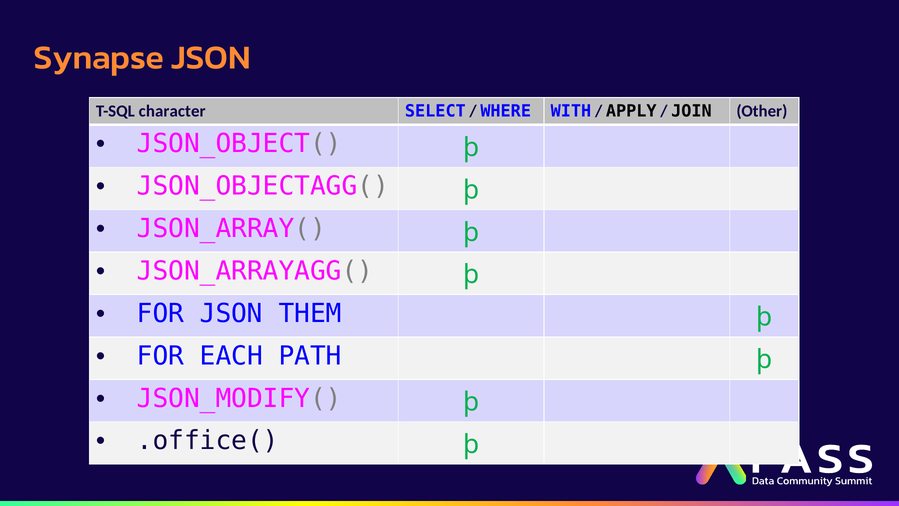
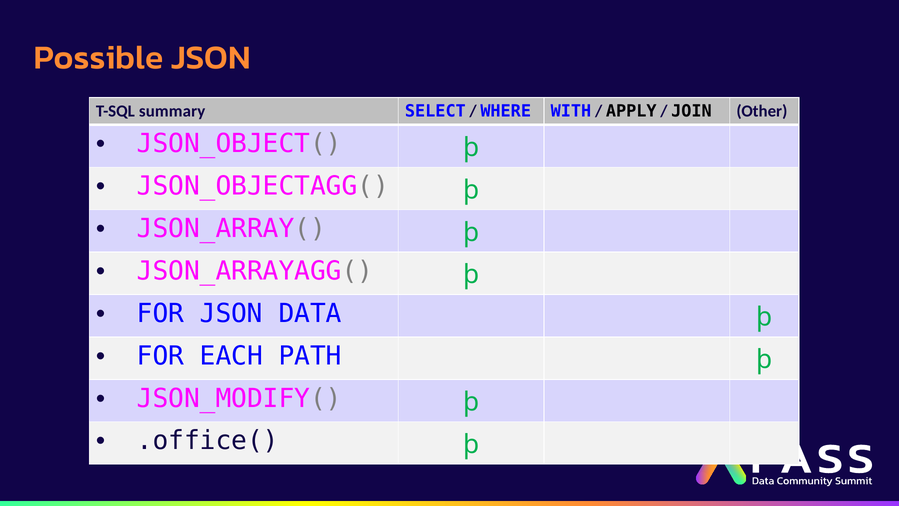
Synapse: Synapse -> Possible (99, 58)
character: character -> summary (172, 111)
THEM: THEM -> DATA (310, 313)
